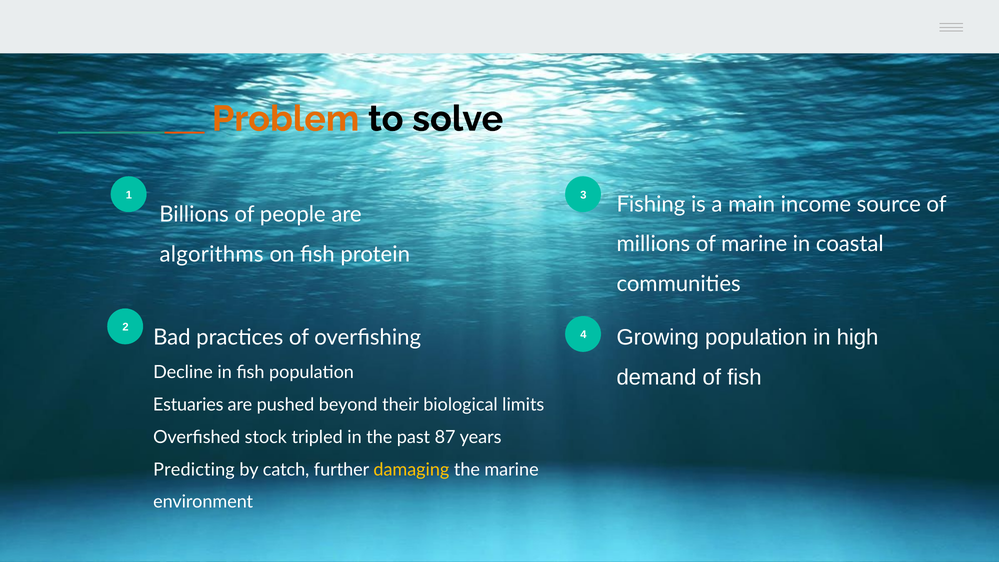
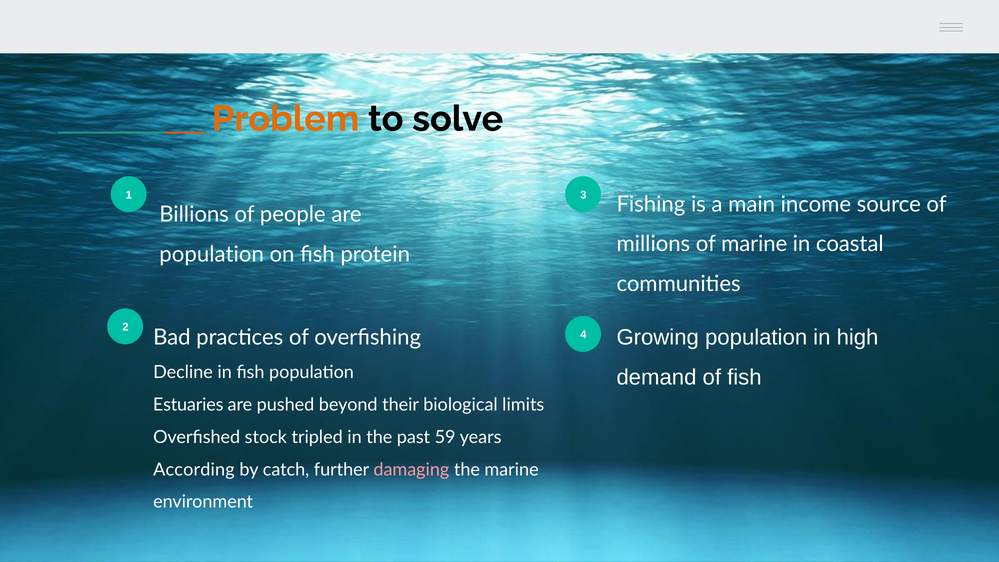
algorithms: algorithms -> population (212, 254)
87: 87 -> 59 (445, 437)
Predicting: Predicting -> According (194, 470)
damaging colour: yellow -> pink (411, 470)
